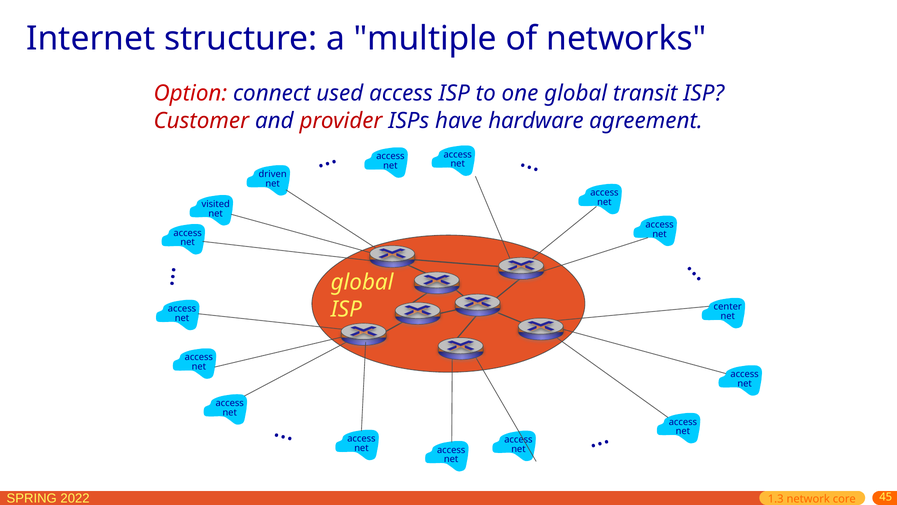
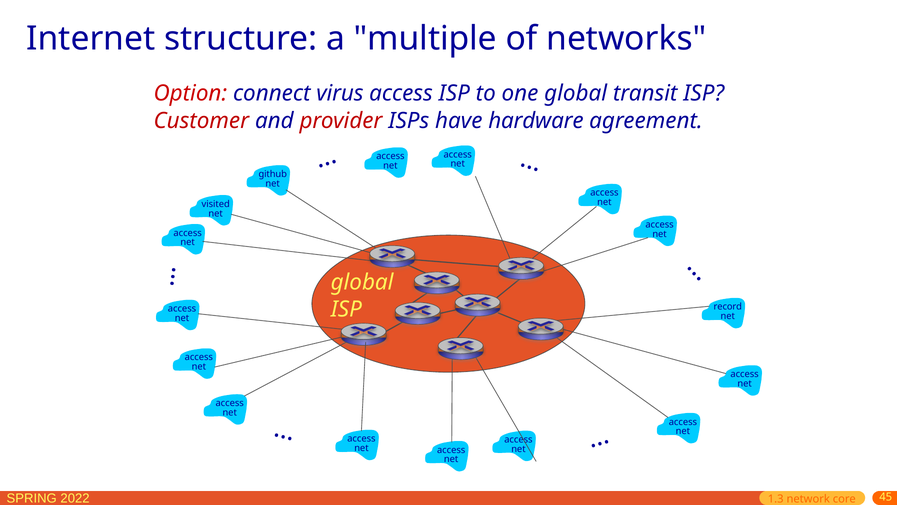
used: used -> virus (340, 93)
driven: driven -> github (273, 174)
center: center -> record (728, 307)
